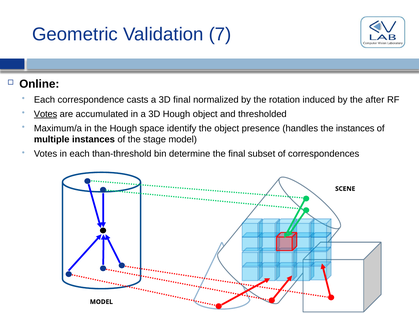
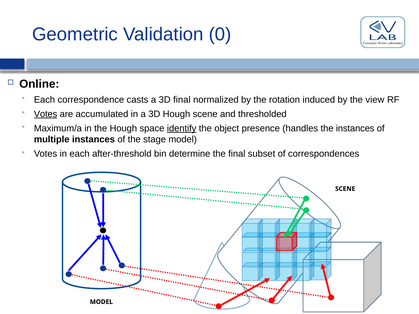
7: 7 -> 0 (220, 34)
after: after -> view (375, 100)
Hough object: object -> scene (205, 114)
identify underline: none -> present (182, 129)
than-threshold: than-threshold -> after-threshold (122, 154)
